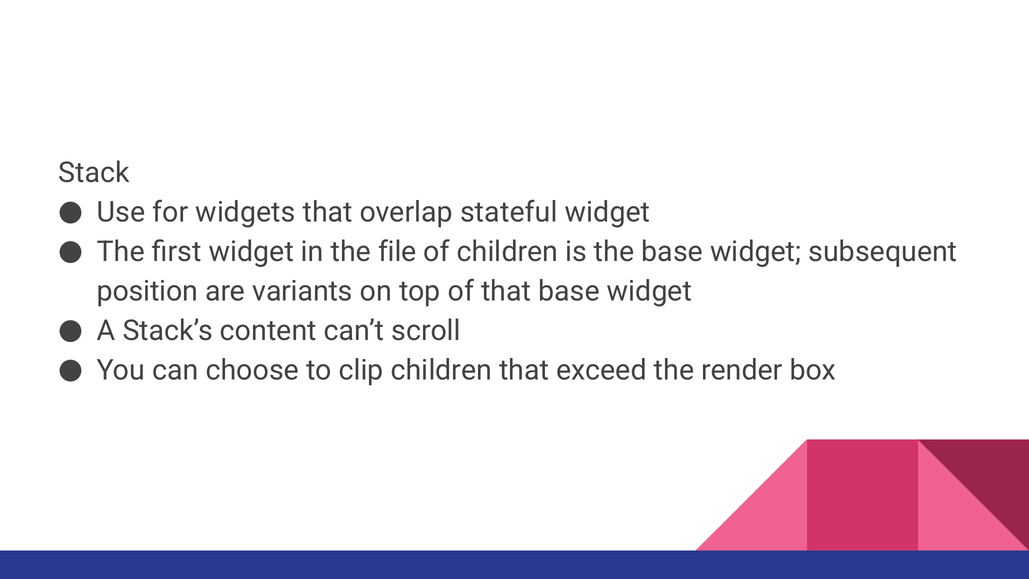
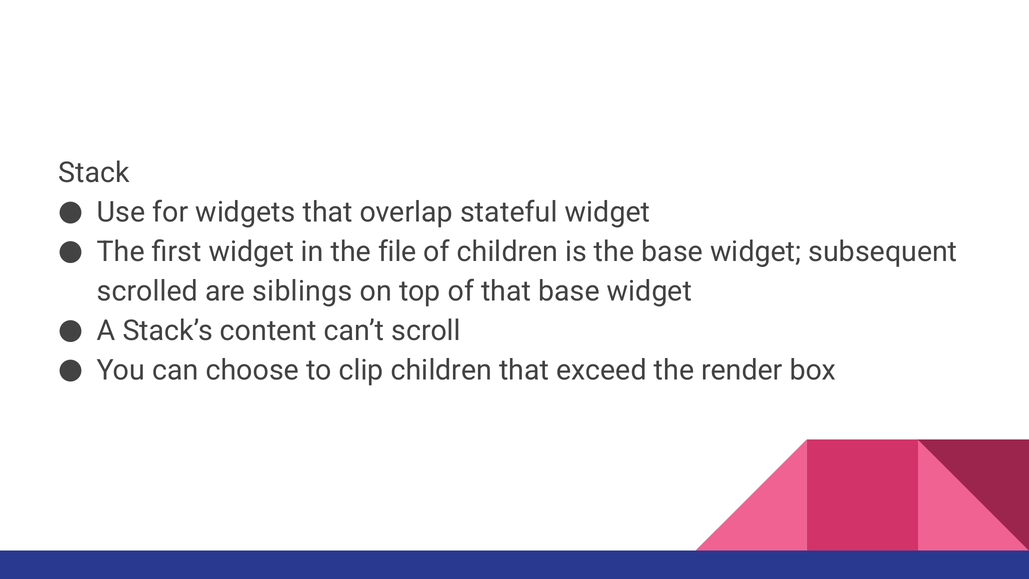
position: position -> scrolled (147, 291)
variants: variants -> siblings (302, 291)
